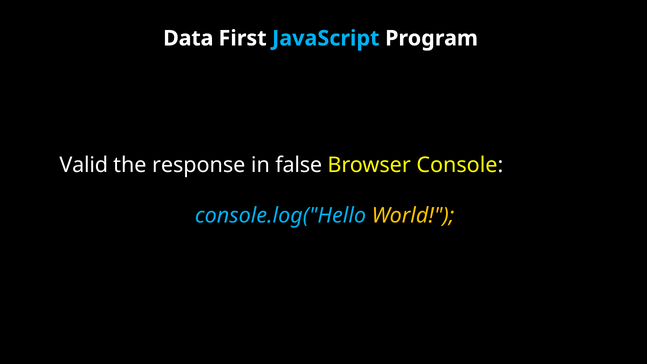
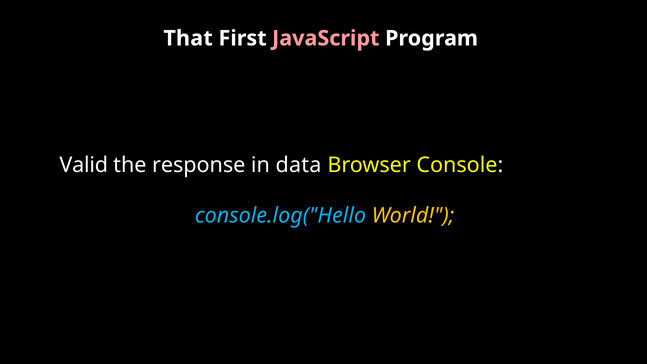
Data: Data -> That (188, 38)
JavaScript colour: light blue -> pink (326, 38)
false: false -> data (298, 165)
